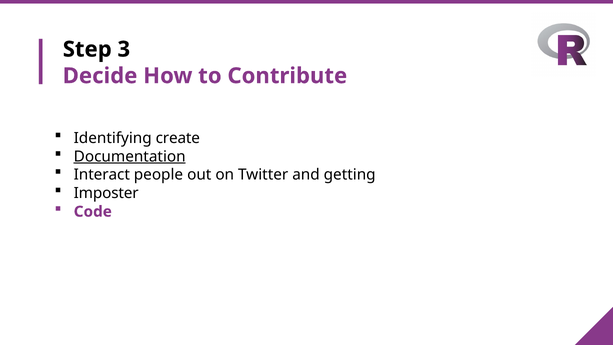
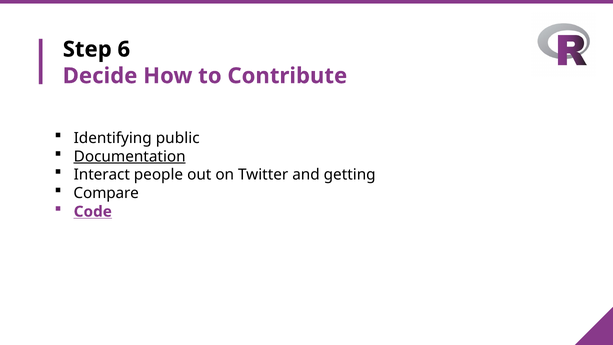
3: 3 -> 6 (124, 49)
create: create -> public (178, 138)
Imposter: Imposter -> Compare (106, 193)
Code underline: none -> present (93, 212)
